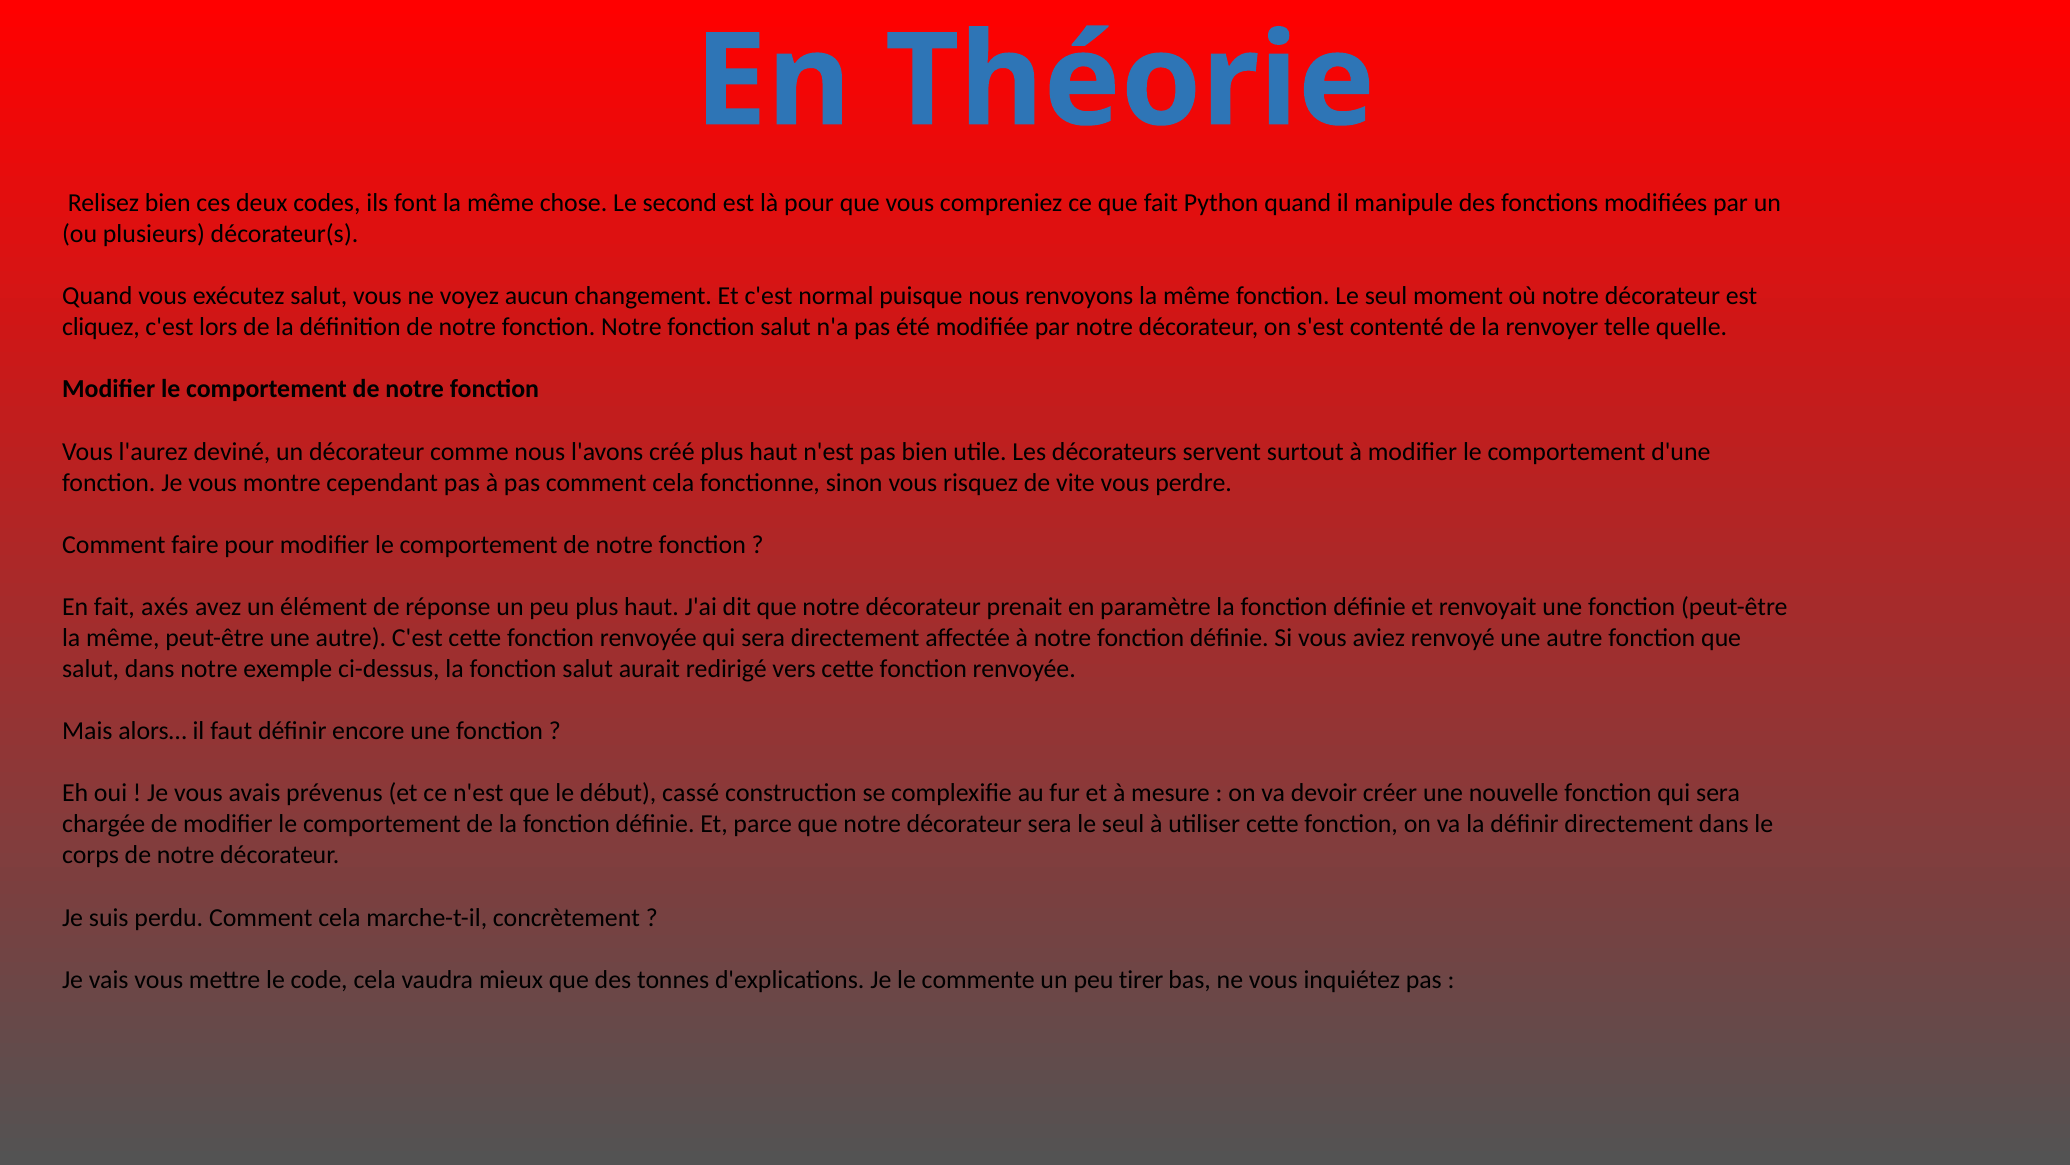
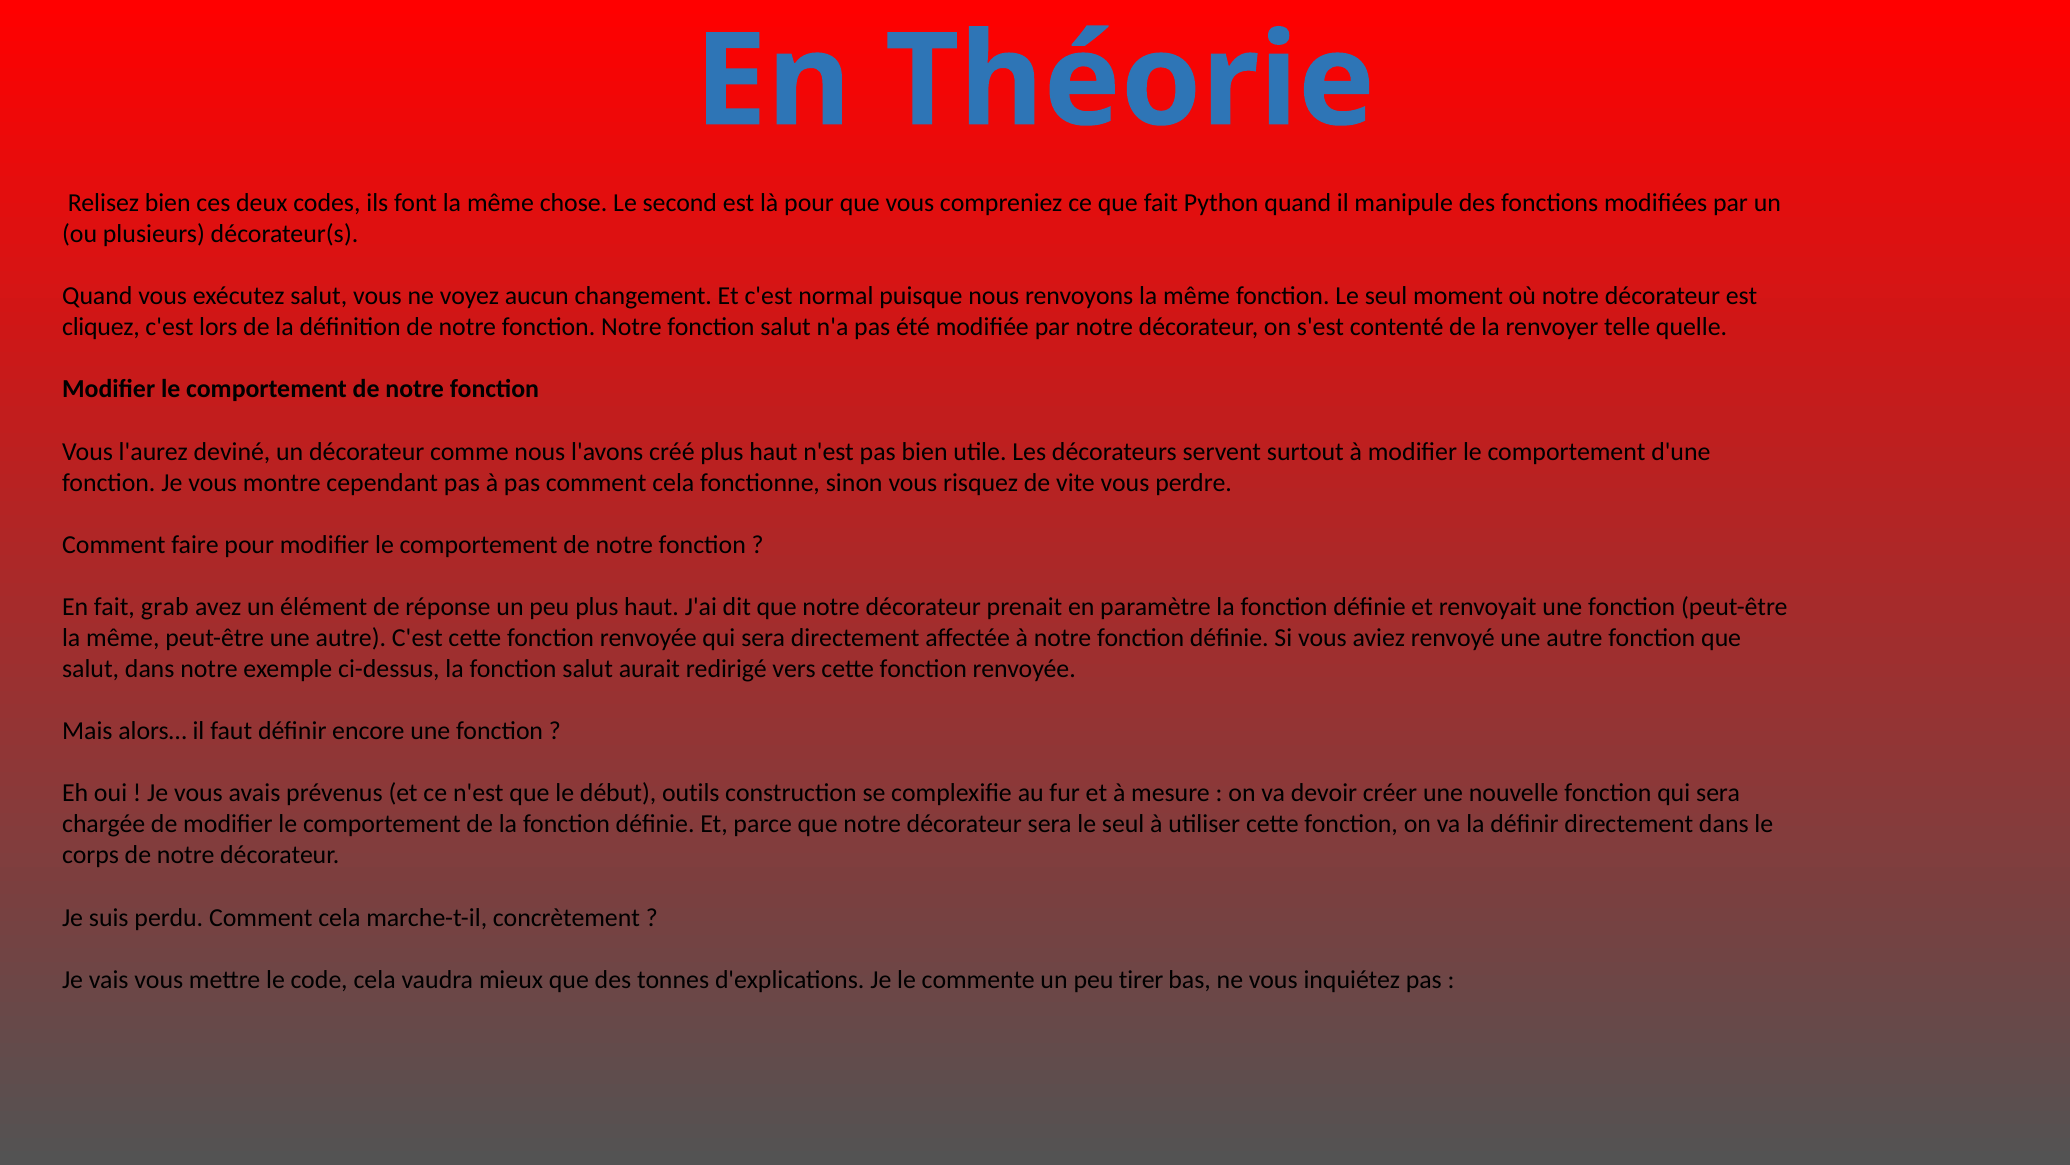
axés: axés -> grab (165, 606)
cassé: cassé -> outils (691, 793)
